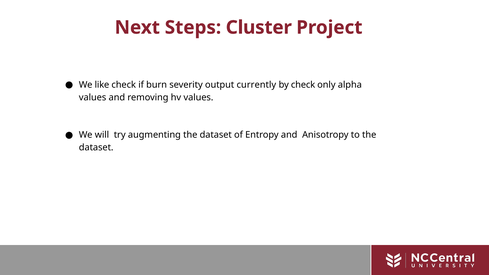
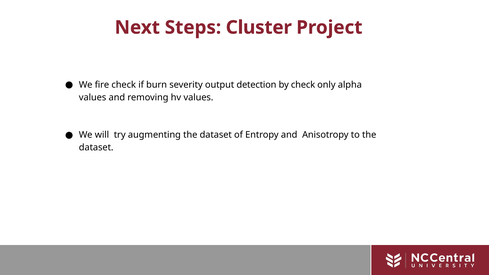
like: like -> fire (102, 85)
currently: currently -> detection (256, 85)
